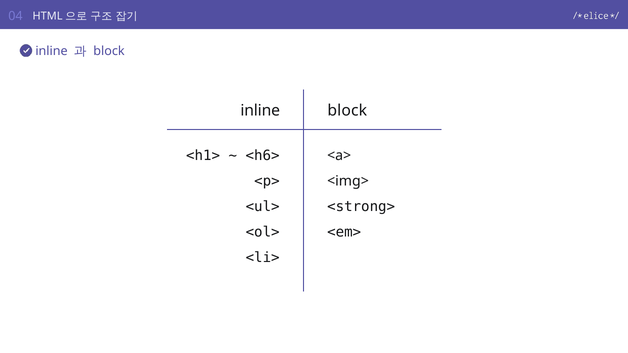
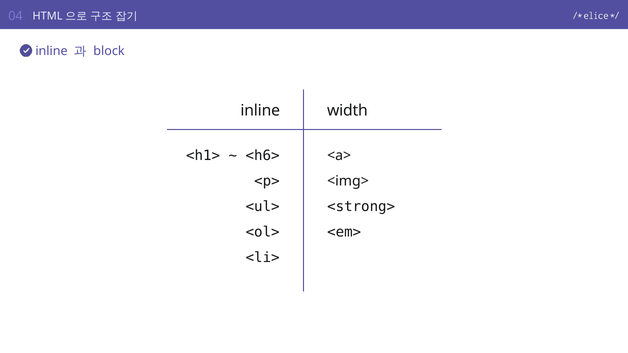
block: block -> width (347, 111)
